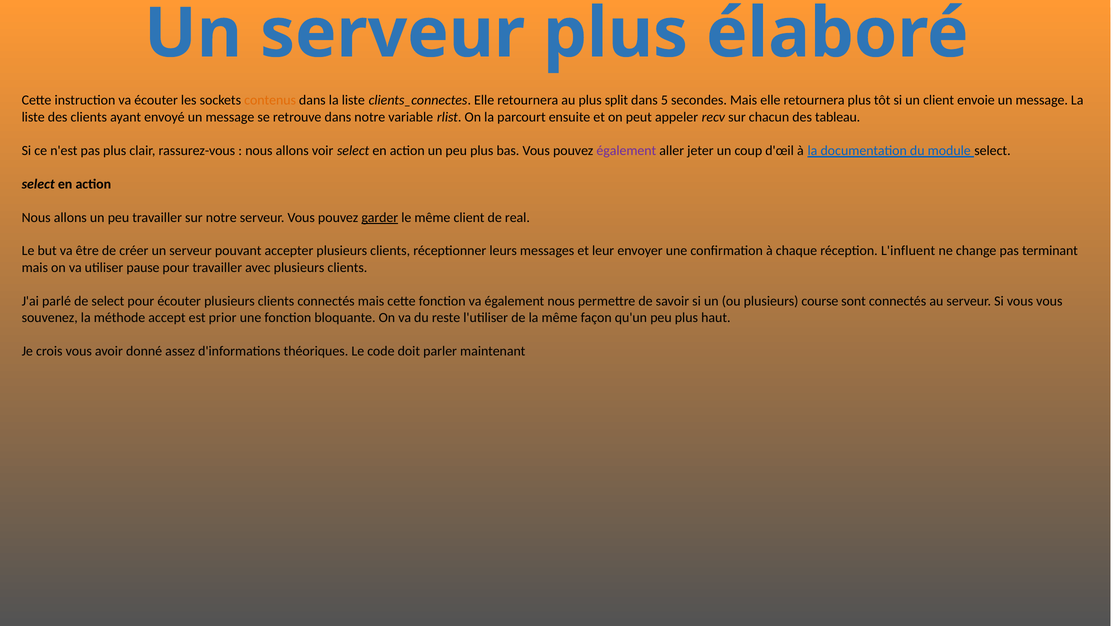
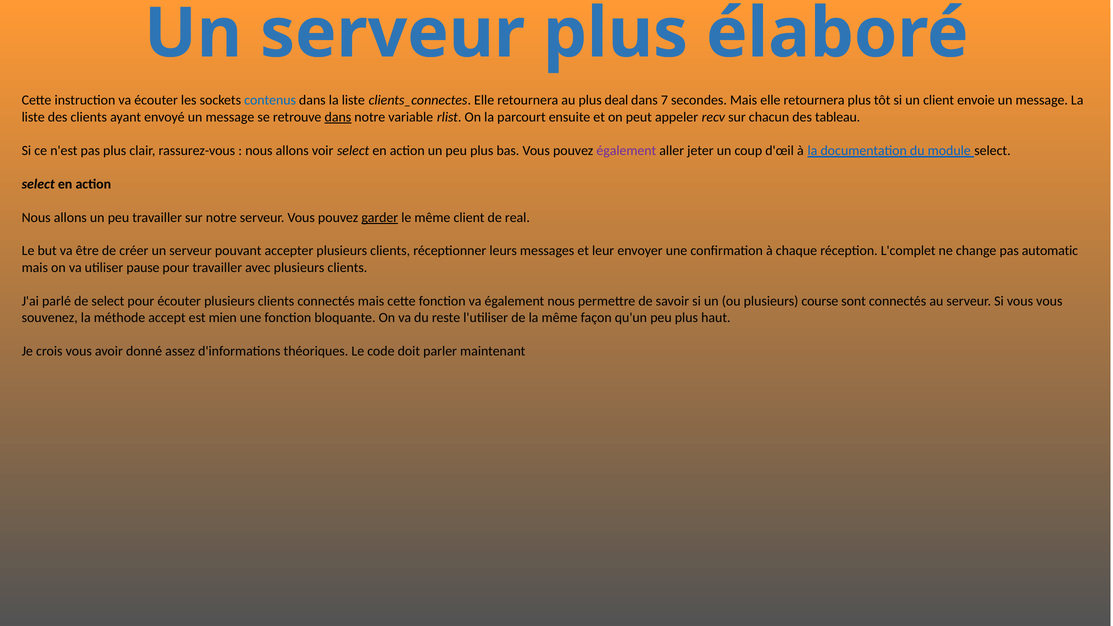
contenus colour: orange -> blue (270, 100)
split: split -> deal (616, 100)
5: 5 -> 7 (664, 100)
dans underline: none -> present (338, 117)
L'influent: L'influent -> L'complet (908, 251)
terminant: terminant -> automatic (1050, 251)
prior: prior -> mien (223, 318)
